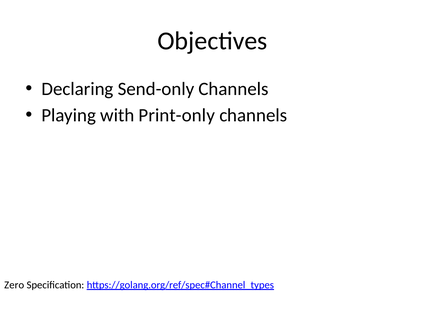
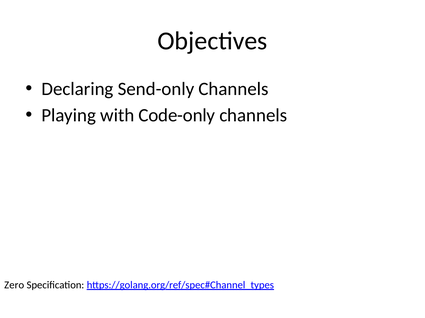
Print-only: Print-only -> Code-only (177, 116)
